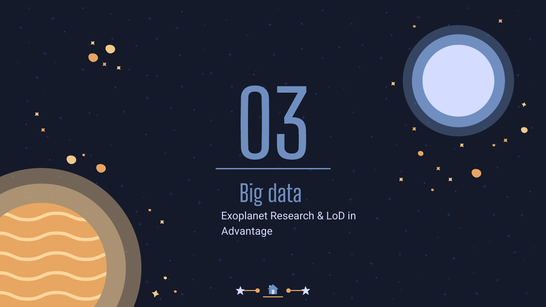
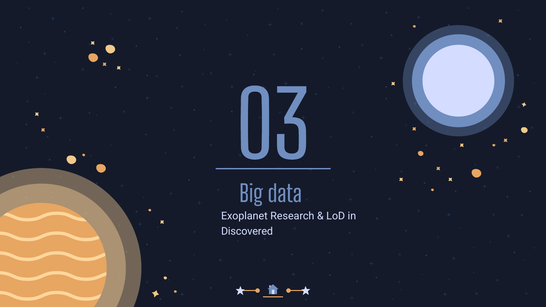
Advantage: Advantage -> Discovered (247, 232)
